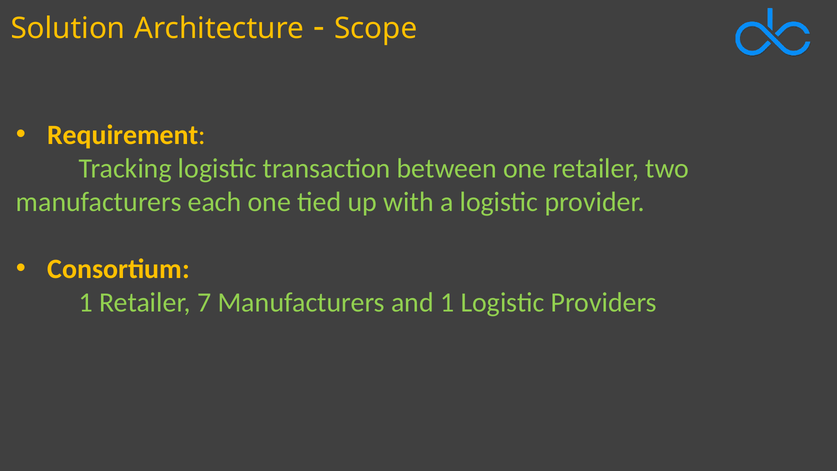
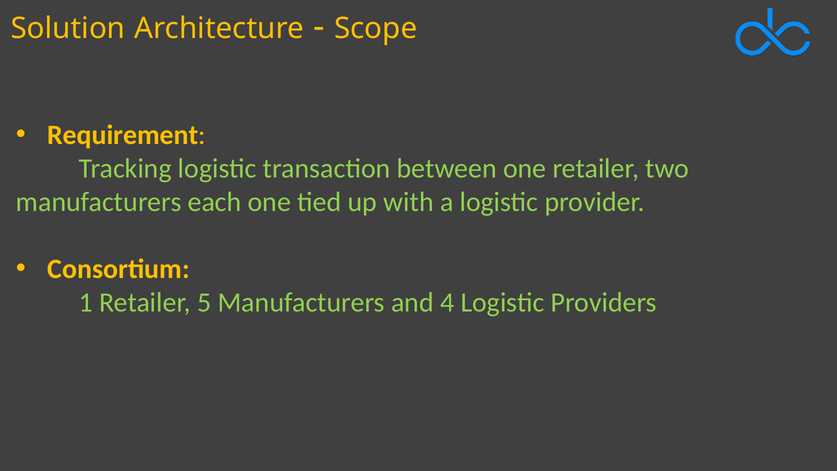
7: 7 -> 5 (204, 303)
and 1: 1 -> 4 (447, 303)
